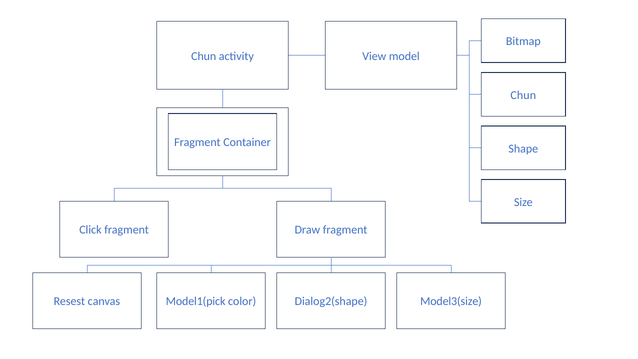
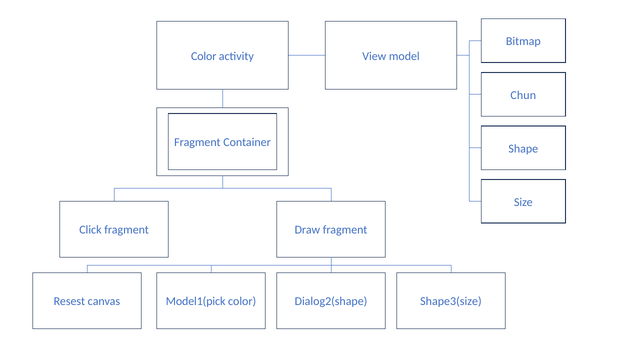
Chun: Chun -> Color (204, 56)
Model3(size: Model3(size -> Shape3(size (451, 301)
